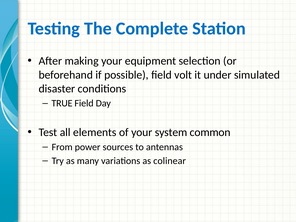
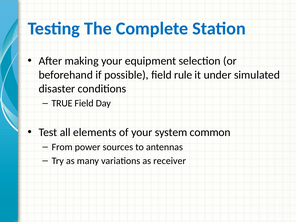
volt: volt -> rule (183, 75)
colinear: colinear -> receiver (170, 161)
